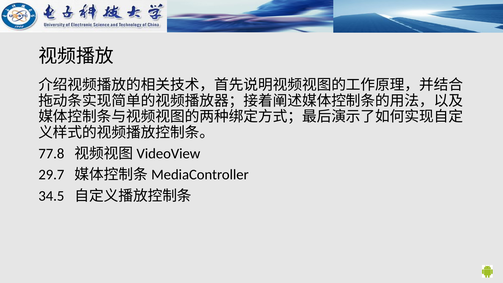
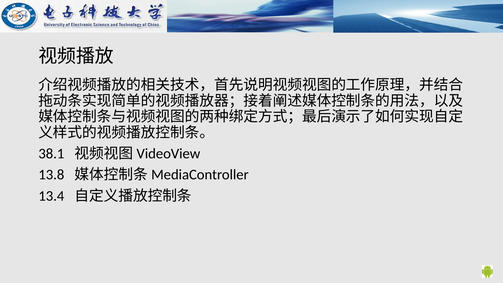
77.8: 77.8 -> 38.1 (51, 154)
29.7: 29.7 -> 13.8 (51, 175)
34.5: 34.5 -> 13.4 (51, 196)
